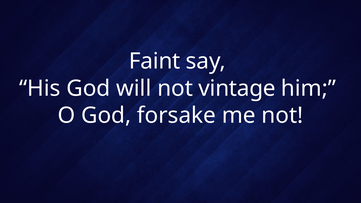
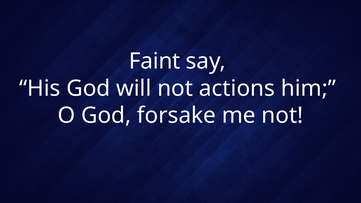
vintage: vintage -> actions (237, 88)
